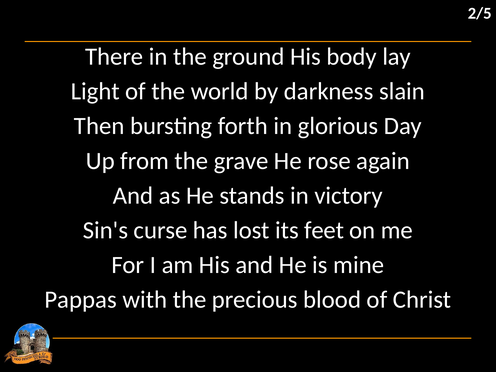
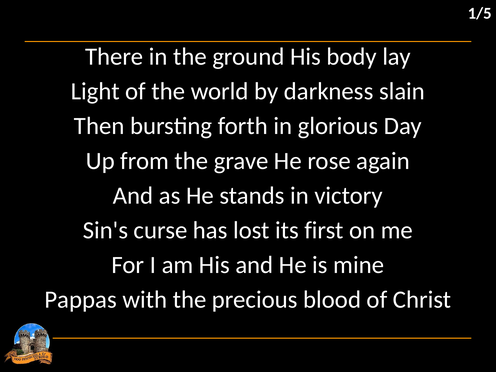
2/5: 2/5 -> 1/5 (480, 14)
feet: feet -> first (324, 230)
